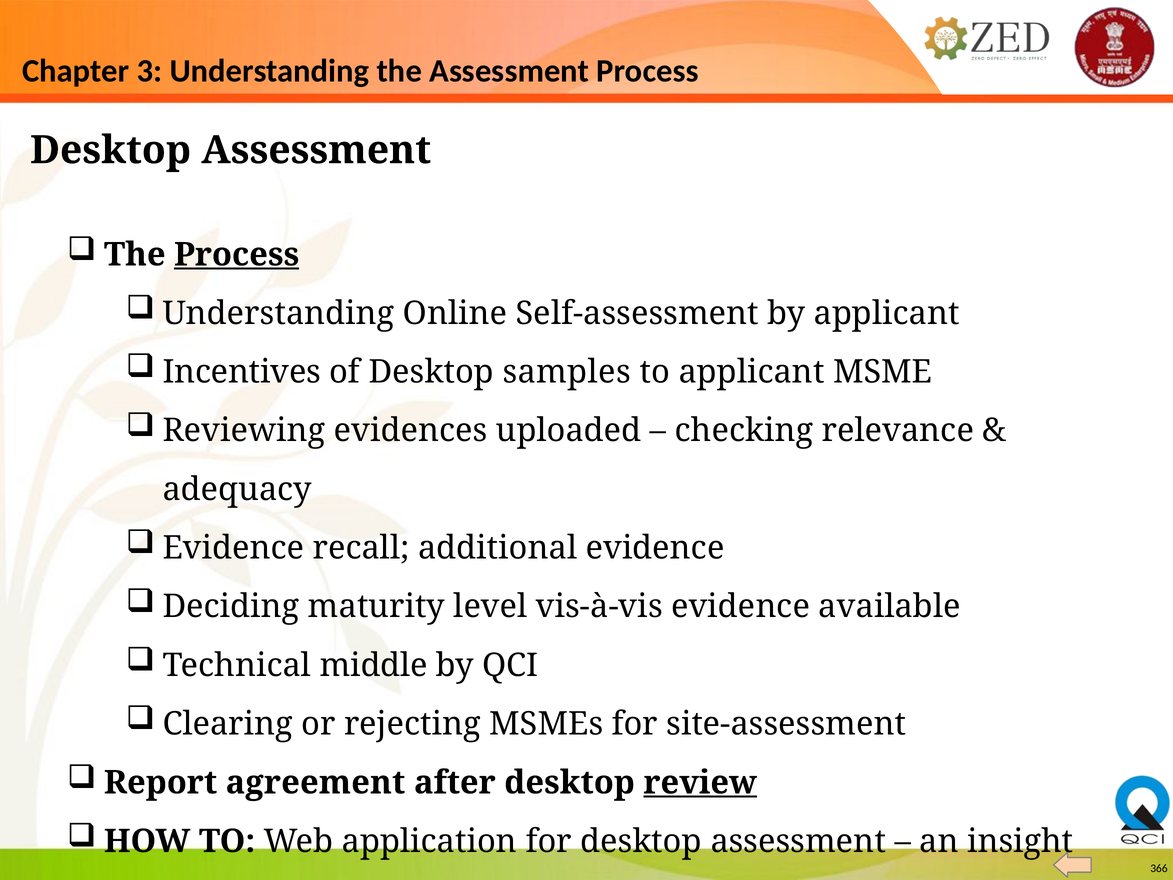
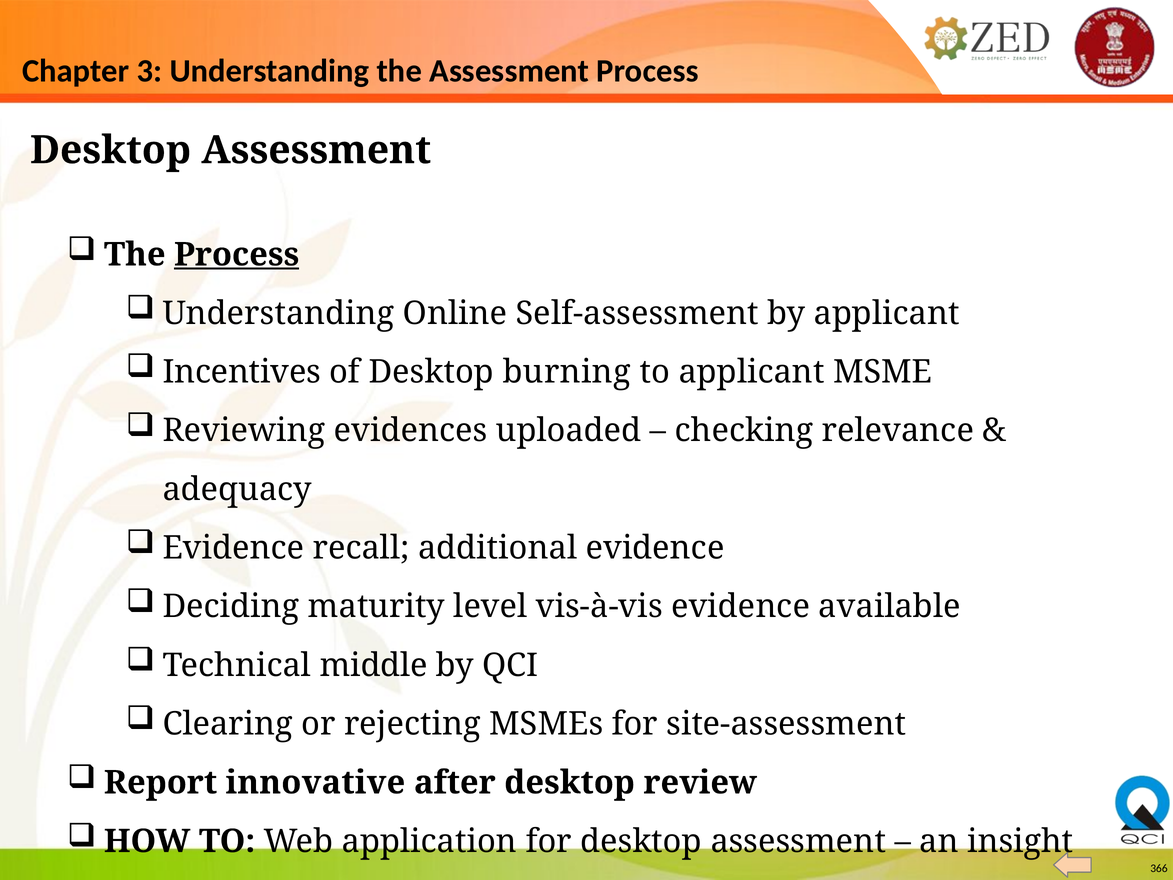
samples: samples -> burning (567, 372)
agreement: agreement -> innovative (315, 782)
review underline: present -> none (700, 782)
